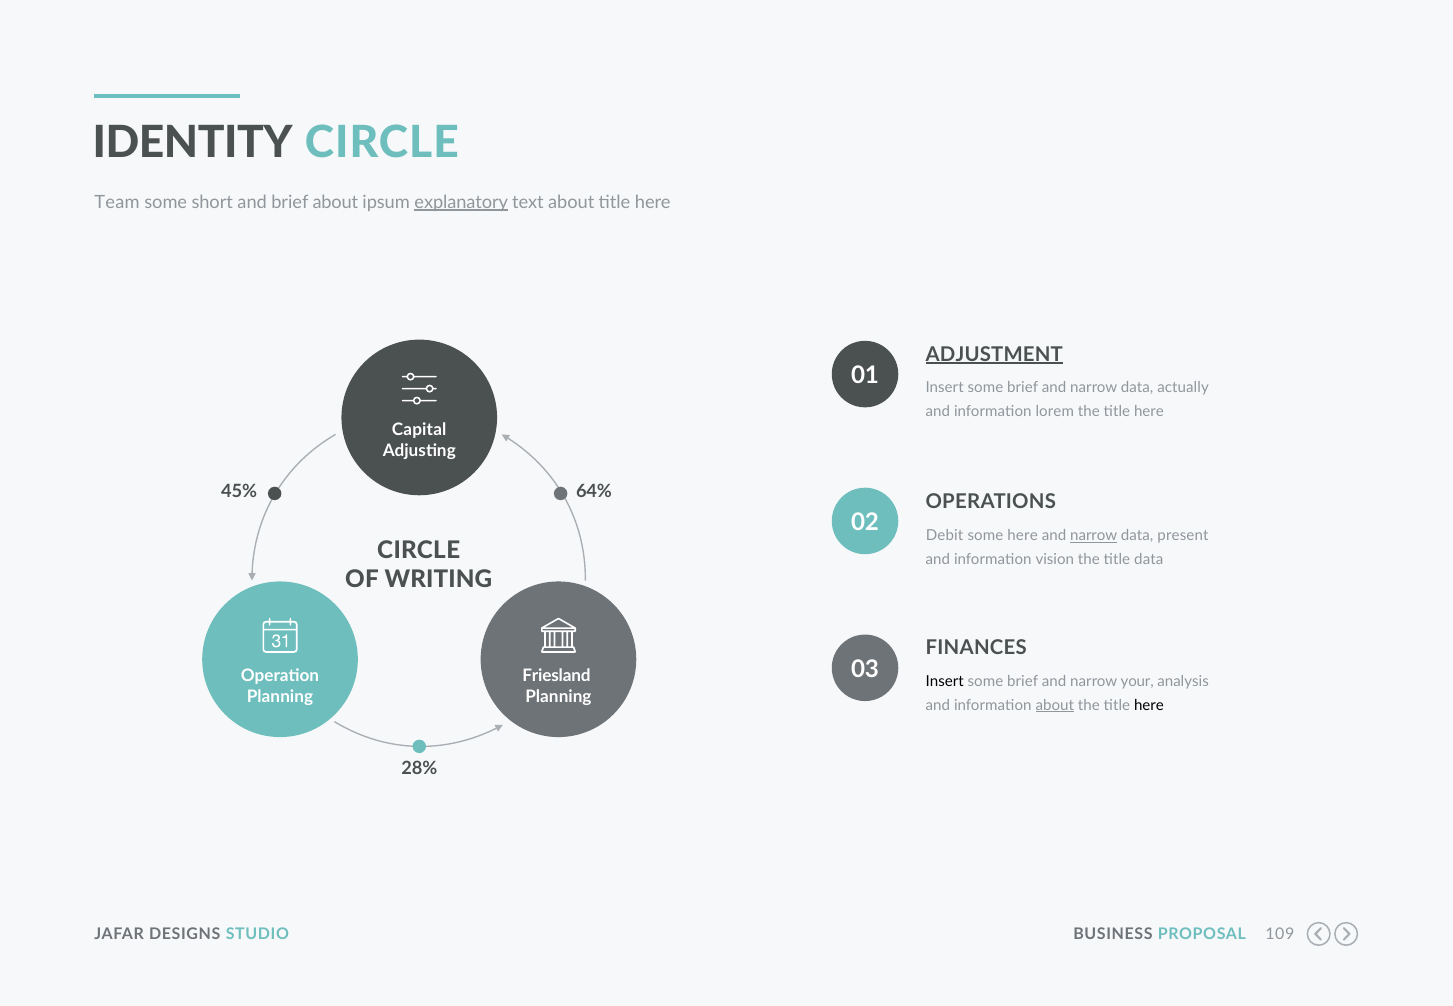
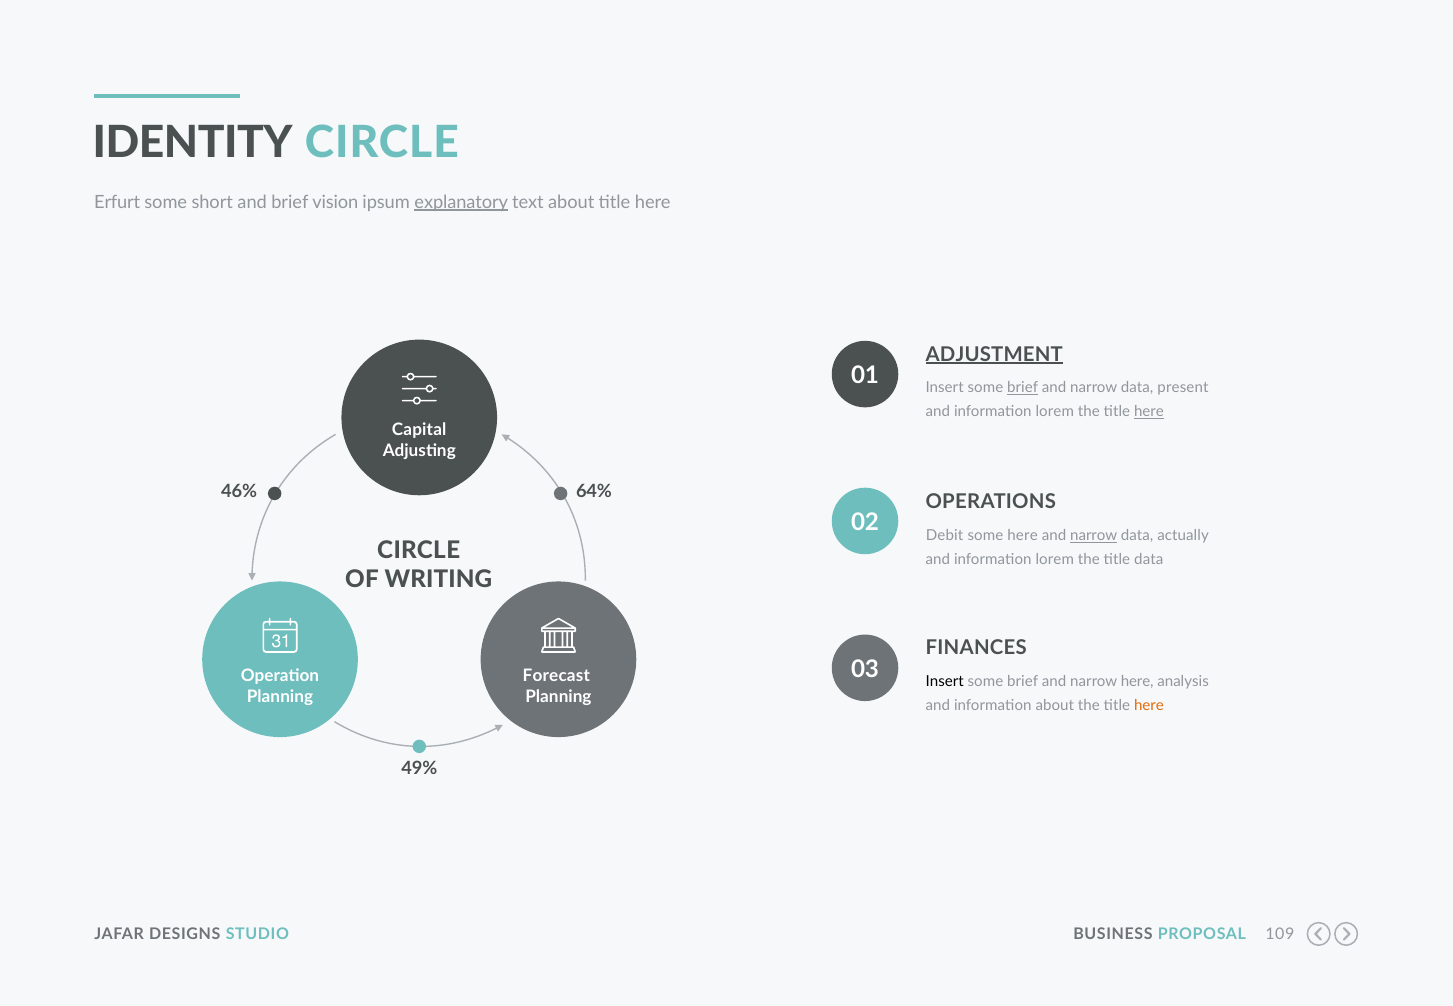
Team: Team -> Erfurt (117, 202)
brief about: about -> vision (335, 202)
brief underline: none -> present (1023, 388)
actually: actually -> present (1183, 388)
here underline: none -> present (1149, 411)
45%: 45% -> 46% (239, 492)
present: present -> actually (1183, 536)
vision: vision -> lorem (1055, 559)
Friesland: Friesland -> Forecast (556, 676)
narrow your: your -> here (1137, 682)
about underline: present -> none (1055, 705)
here colour: black -> orange (1149, 705)
28%: 28% -> 49% (419, 768)
